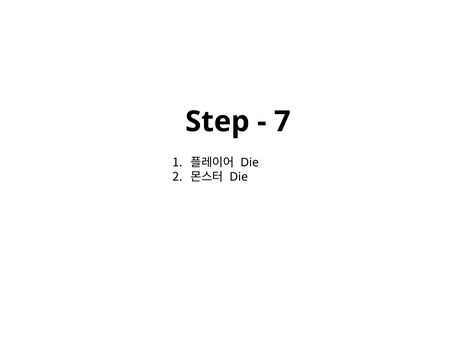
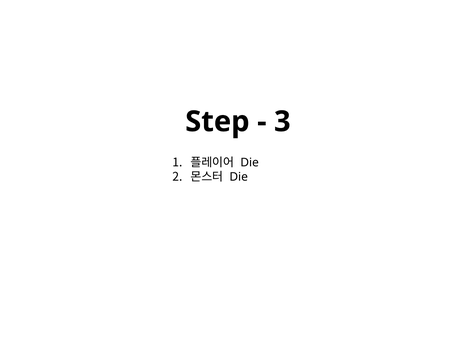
7: 7 -> 3 (282, 122)
